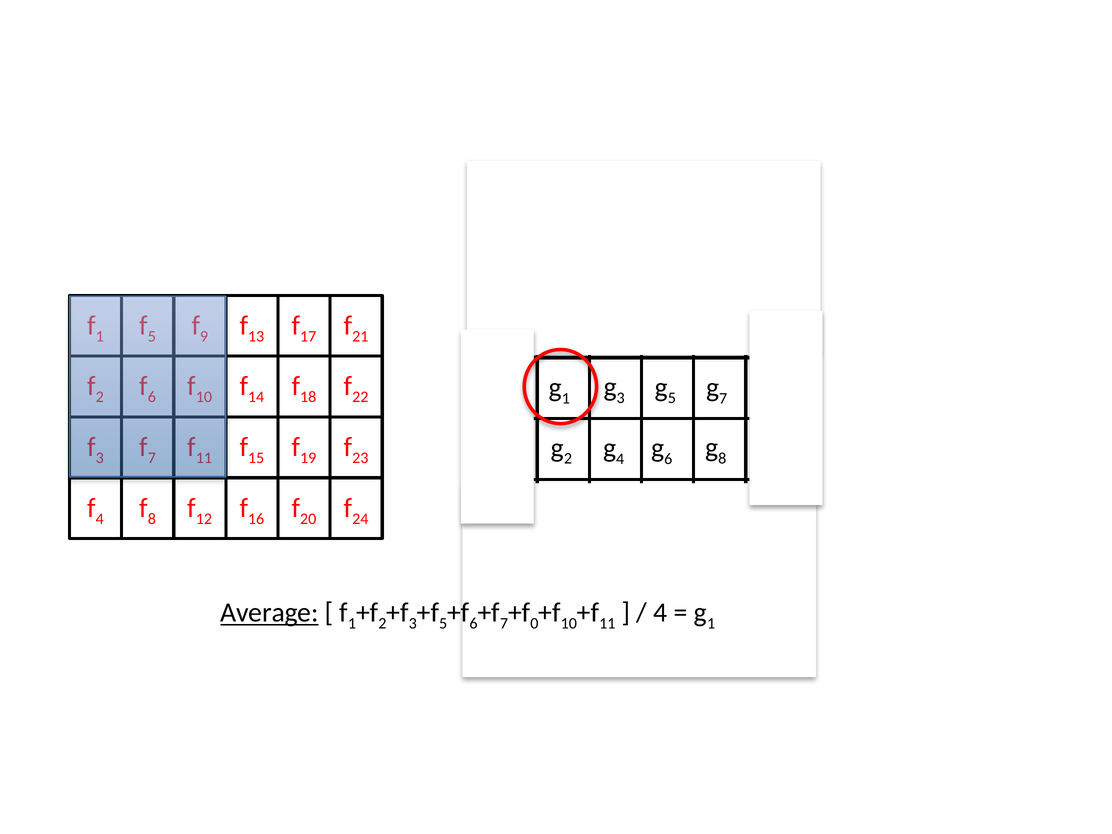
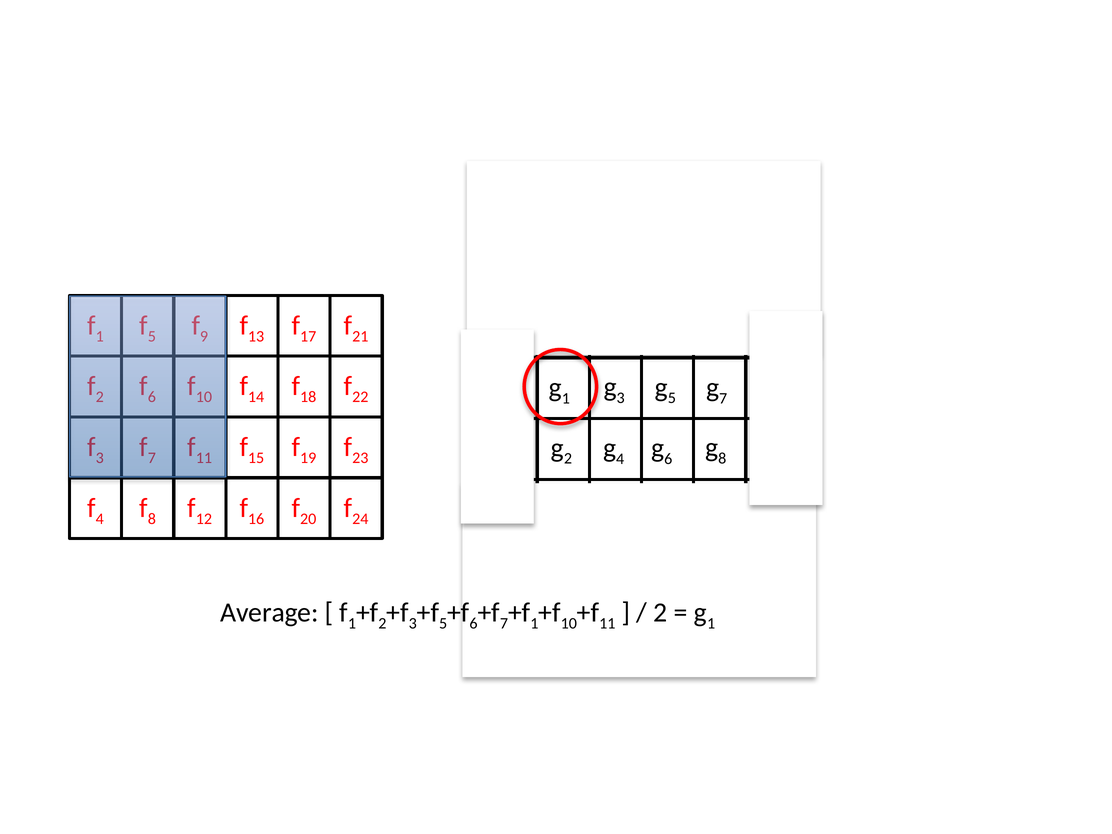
Average underline: present -> none (269, 613)
0: 0 -> 1 (534, 624)
4: 4 -> 2 (660, 613)
